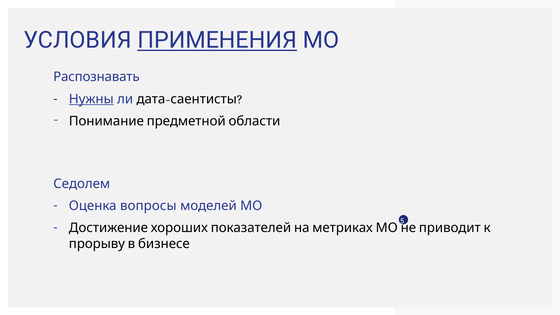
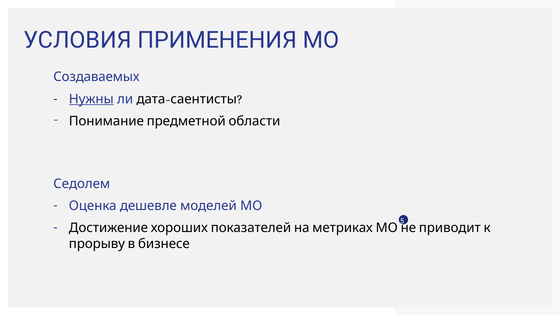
ПРИМЕНЕНИЯ underline: present -> none (217, 40)
Распознавать: Распознавать -> Создаваемых (96, 77)
вопросы: вопросы -> дешевле (148, 206)
